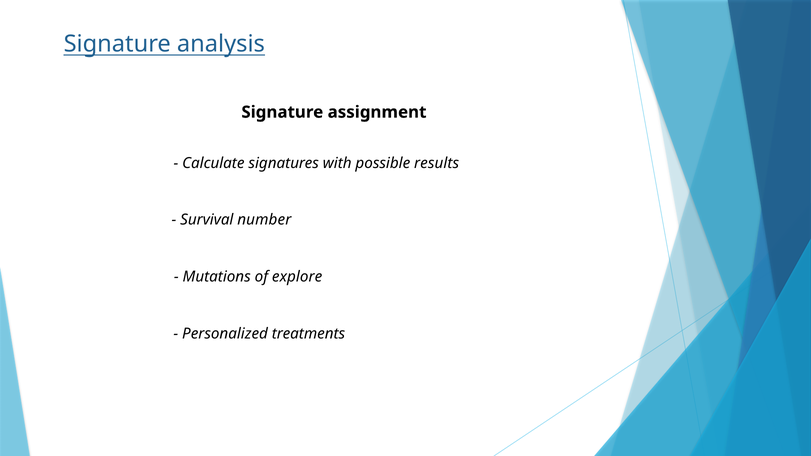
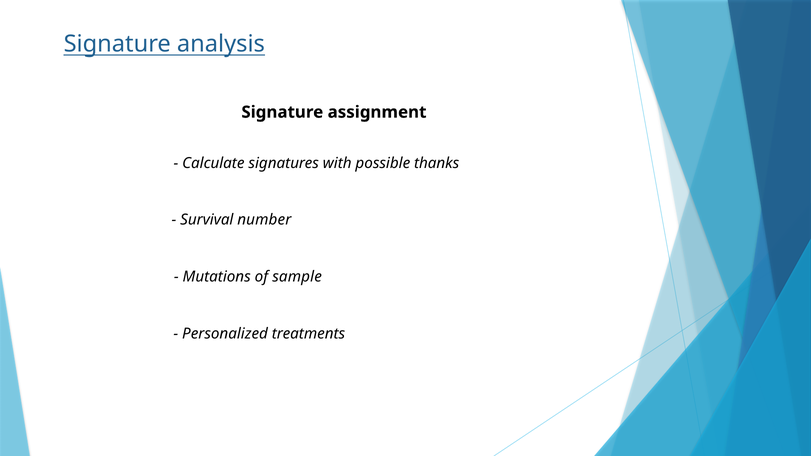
results: results -> thanks (437, 163)
explore: explore -> sample (297, 277)
